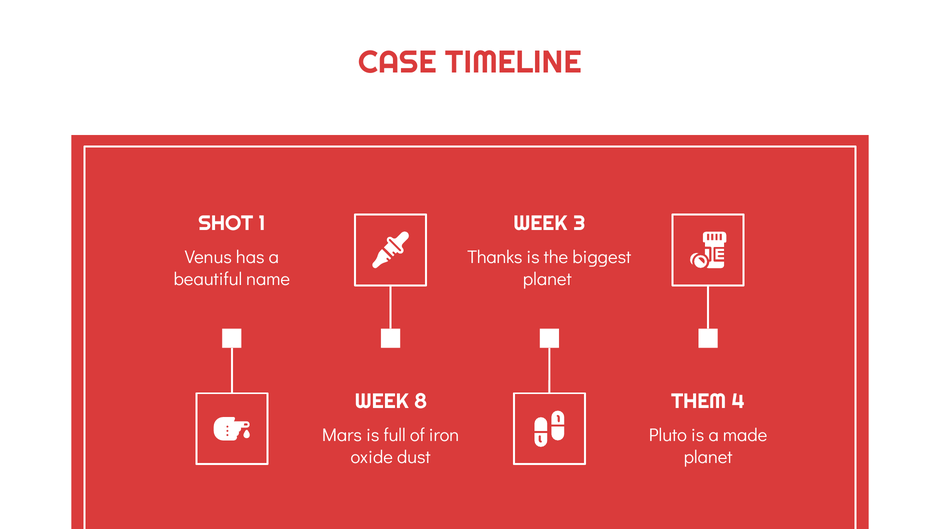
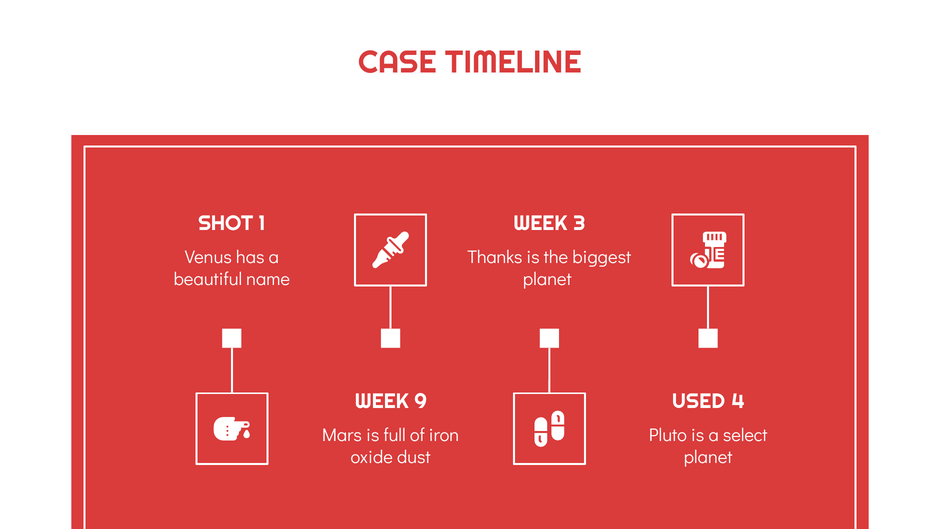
8: 8 -> 9 (421, 401)
THEM: THEM -> USED (699, 401)
made: made -> select (745, 435)
